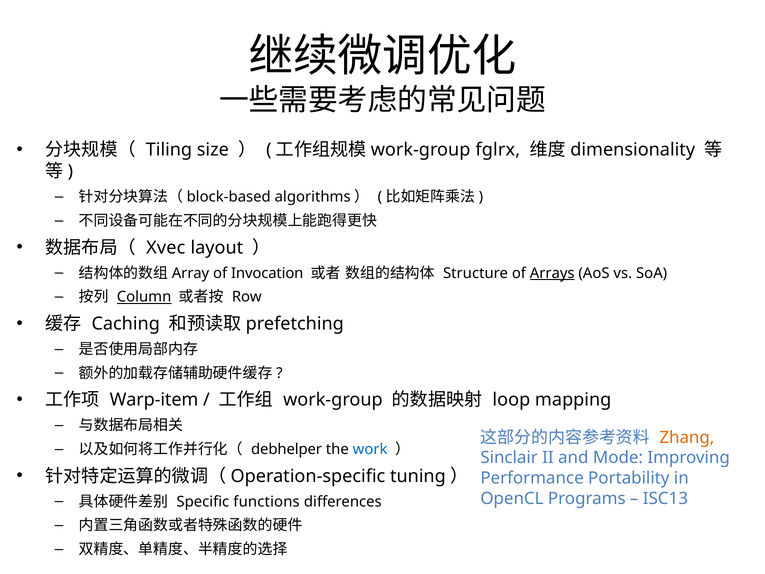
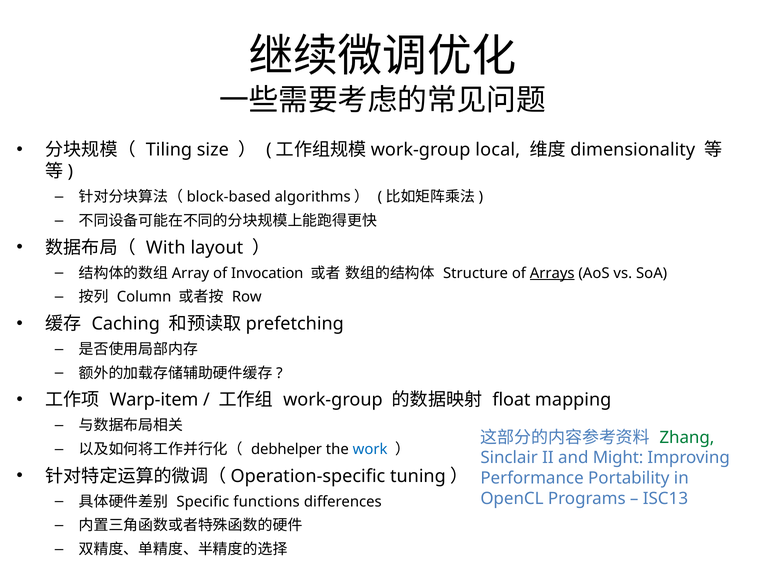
fglrx: fglrx -> local (498, 150)
Xvec: Xvec -> With (166, 248)
Column underline: present -> none (144, 297)
loop: loop -> float (511, 400)
Zhang colour: orange -> green (687, 437)
Mode: Mode -> Might (618, 458)
